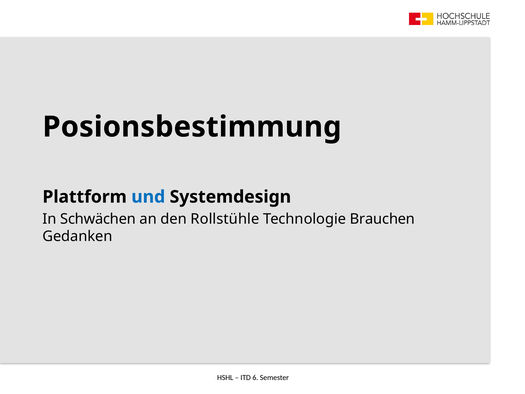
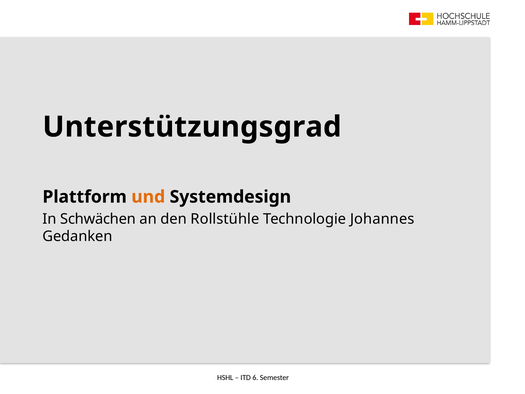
Posionsbestimmung: Posionsbestimmung -> Unterstützungsgrad (192, 127)
und colour: blue -> orange (148, 197)
Brauchen: Brauchen -> Johannes (382, 219)
